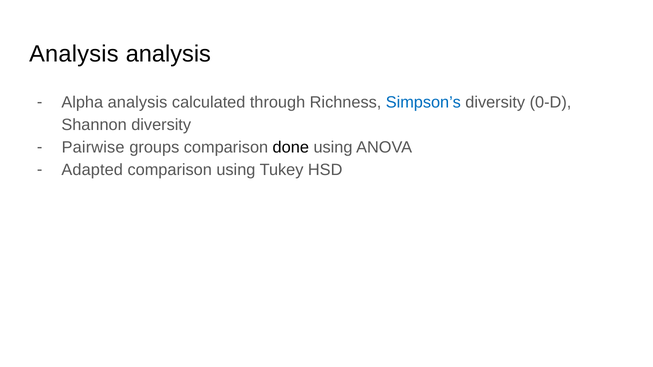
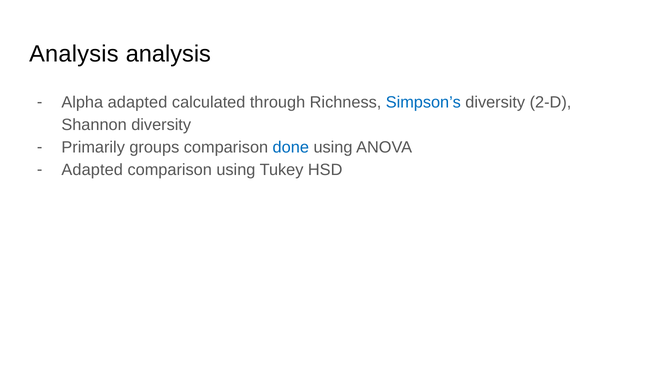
Alpha analysis: analysis -> adapted (137, 103)
0-D: 0-D -> 2-D (551, 103)
Pairwise: Pairwise -> Primarily (93, 148)
done colour: black -> blue (291, 148)
